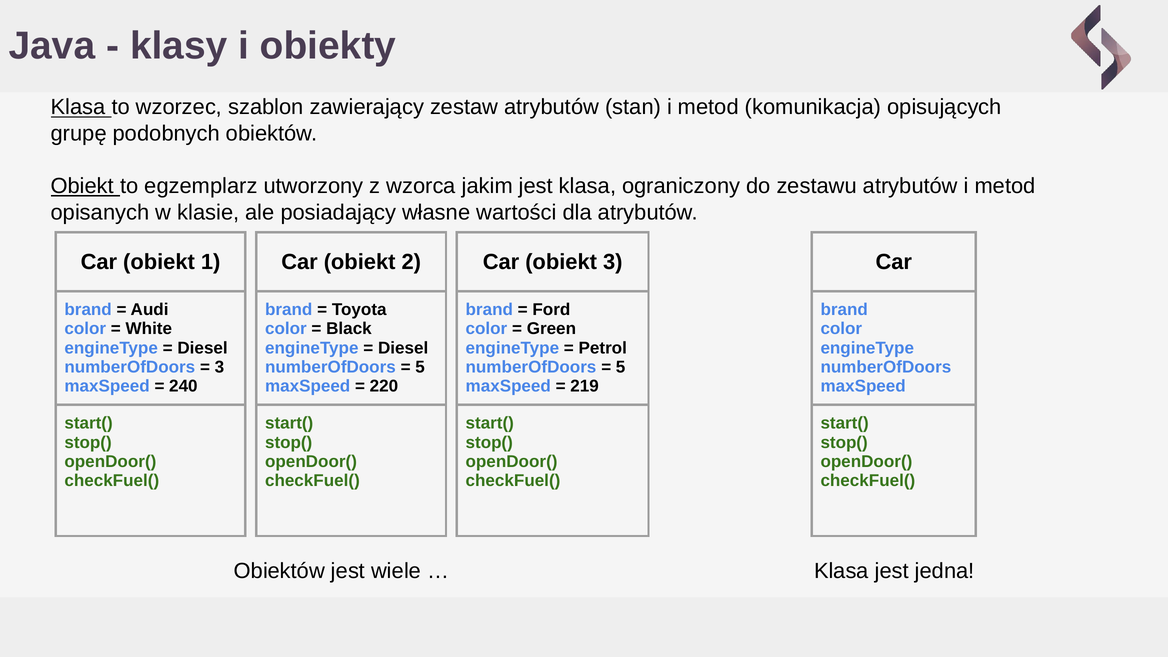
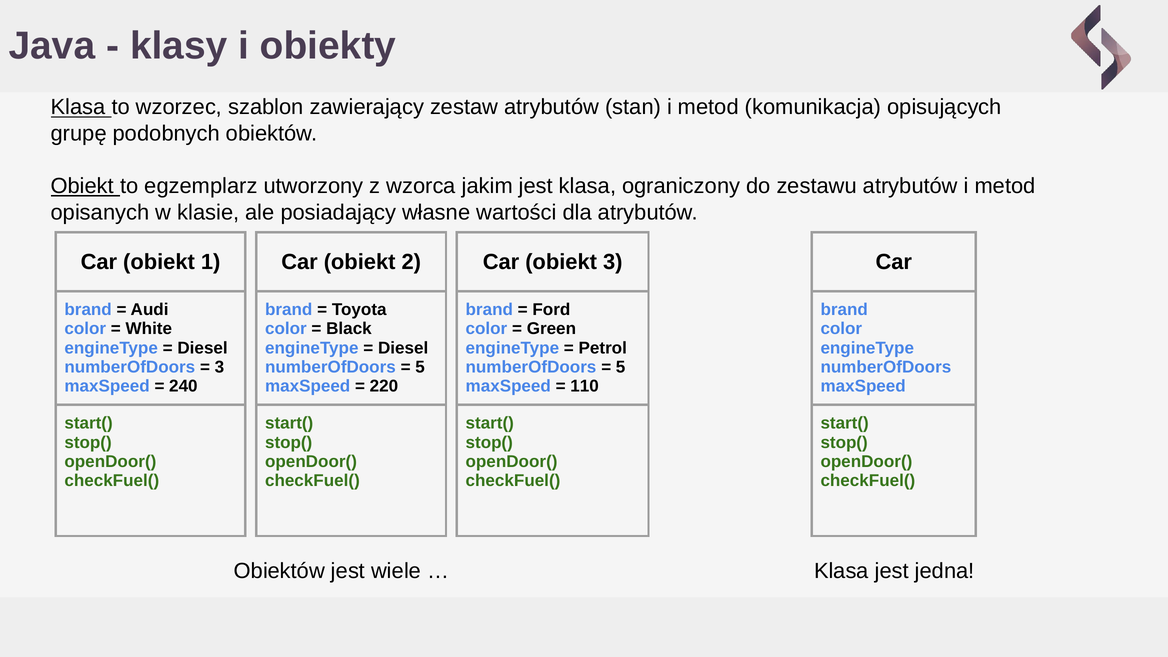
219: 219 -> 110 (585, 386)
